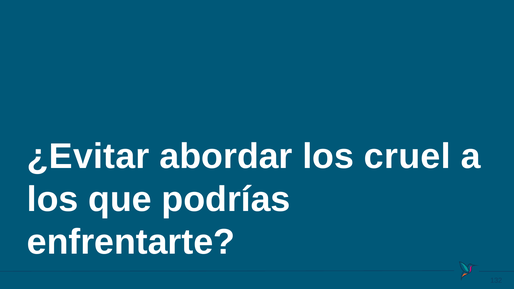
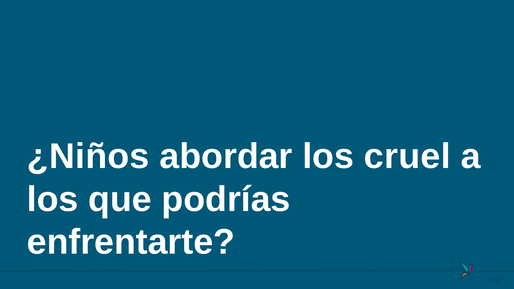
¿Evitar: ¿Evitar -> ¿Niños (88, 157)
